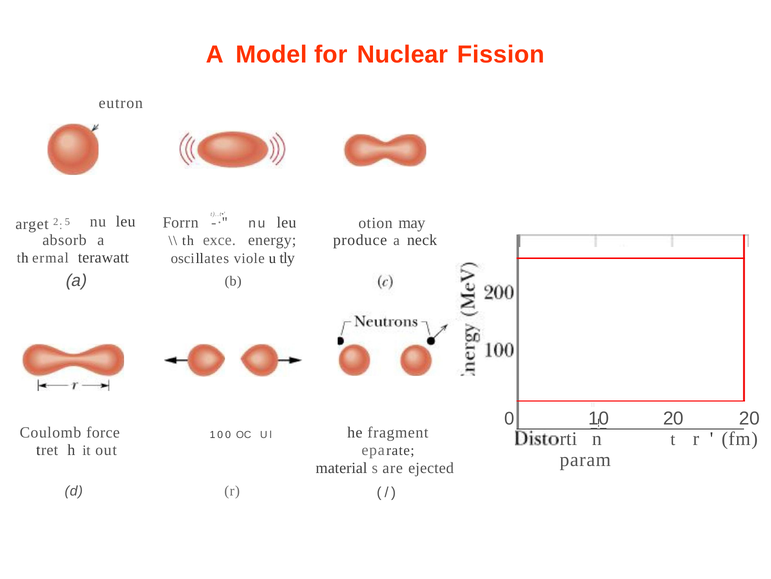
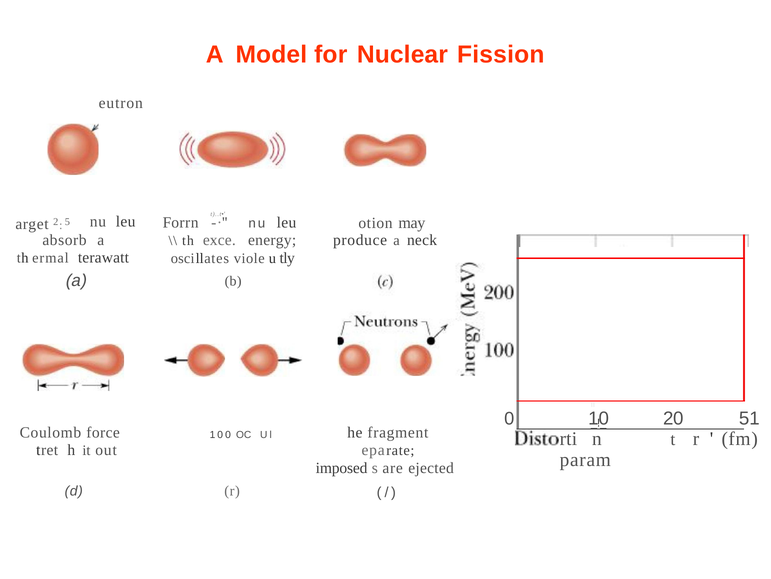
20 20: 20 -> 51 (749, 418)
material: material -> imposed (342, 467)
